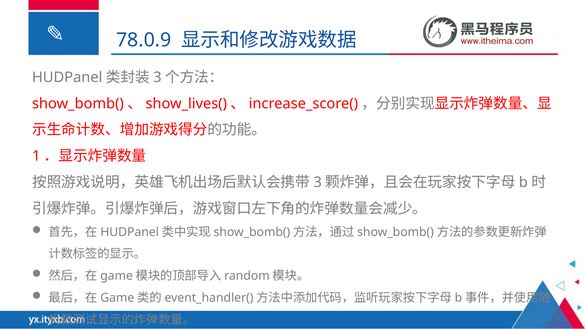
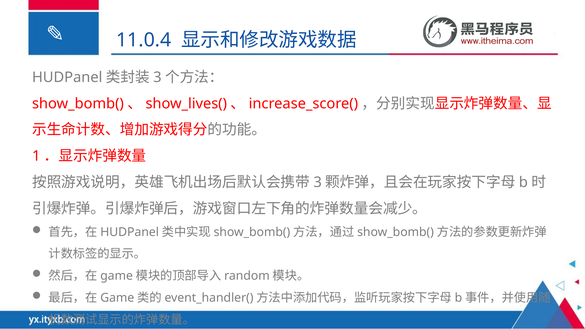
78.0.9: 78.0.9 -> 11.0.4 (144, 40)
